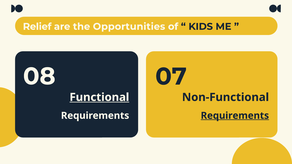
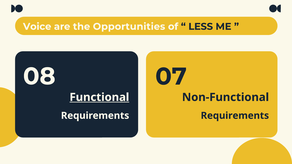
Relief: Relief -> Voice (37, 27)
KIDS: KIDS -> LESS (201, 27)
Requirements underline: present -> none (235, 116)
